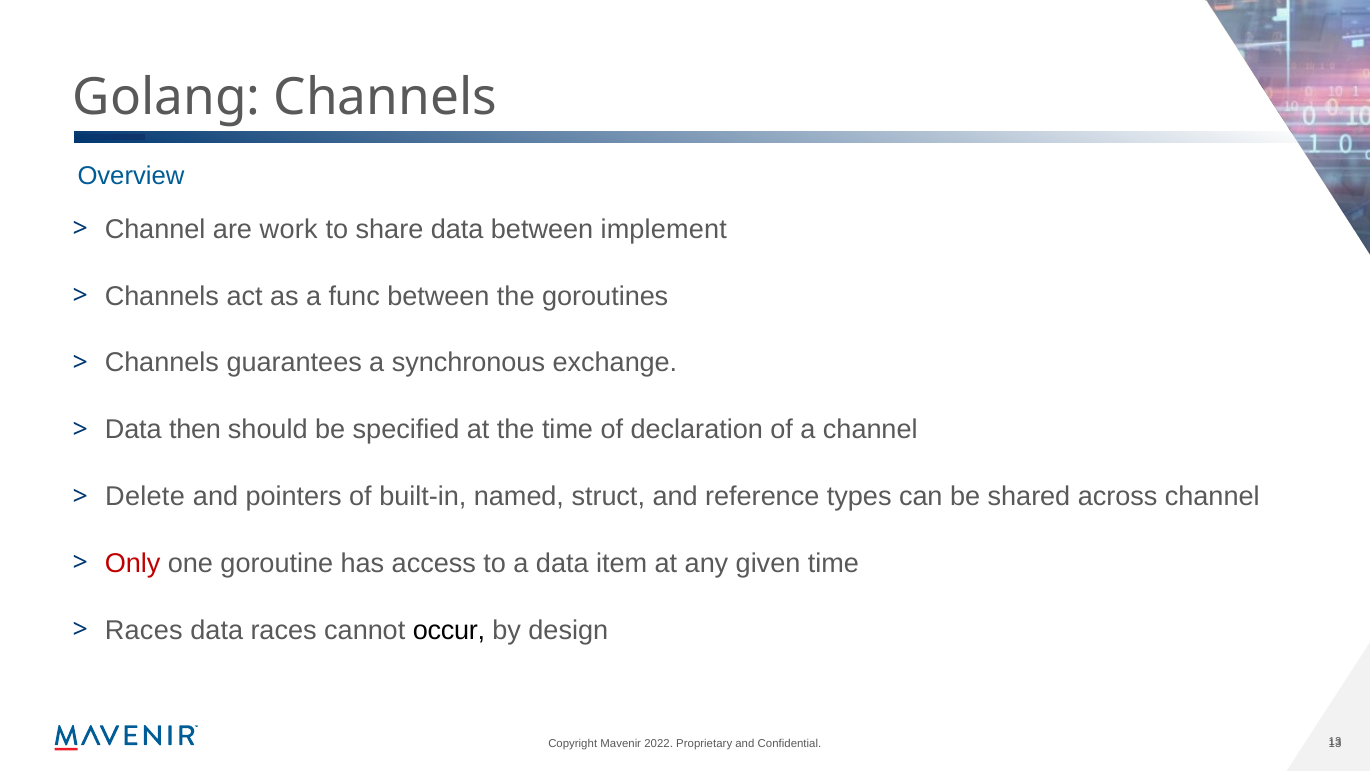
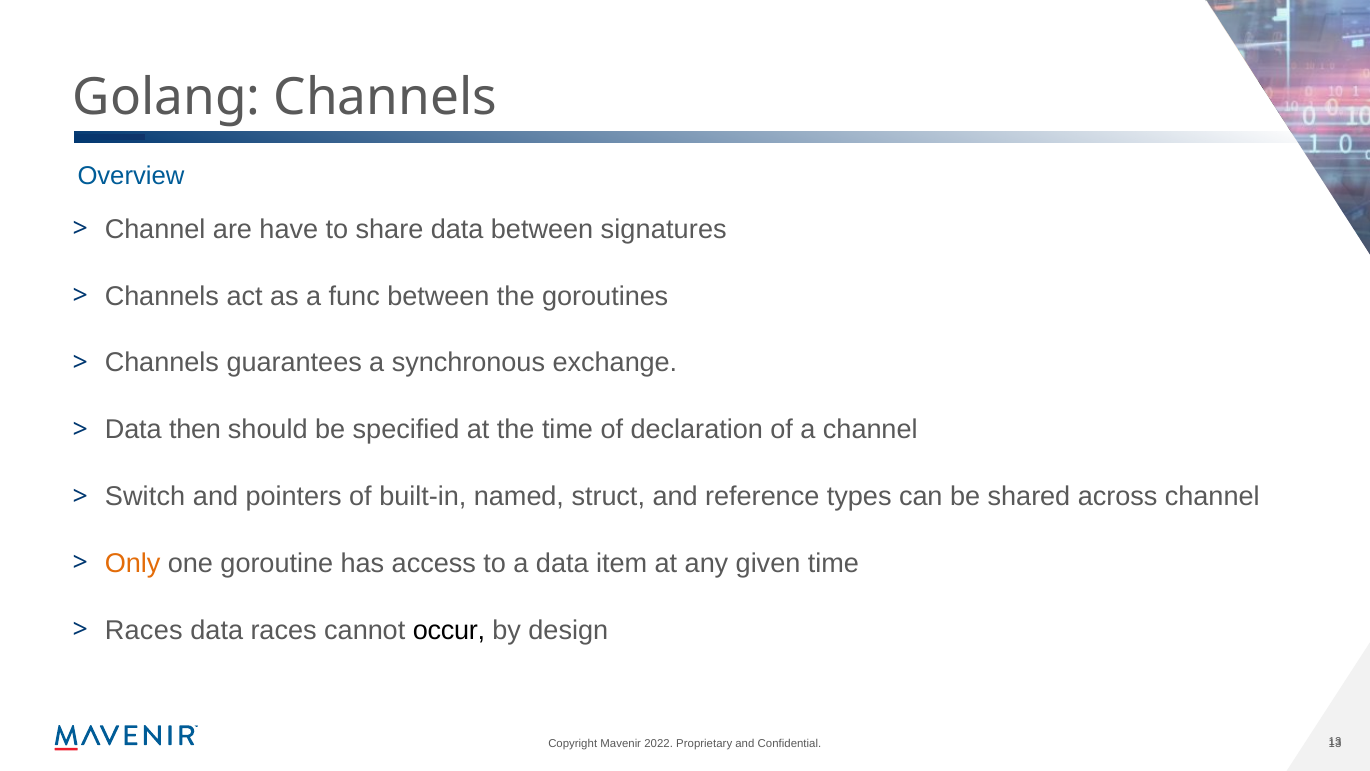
work: work -> have (289, 229)
implement: implement -> signatures (664, 229)
Delete: Delete -> Switch (145, 496)
Only colour: red -> orange (133, 563)
